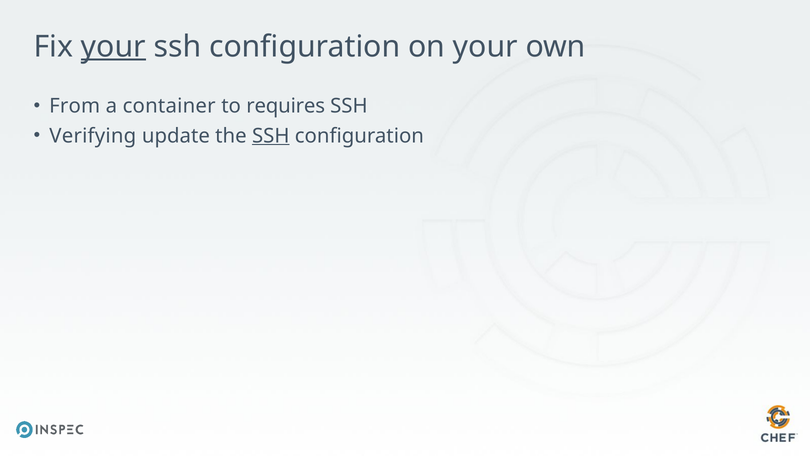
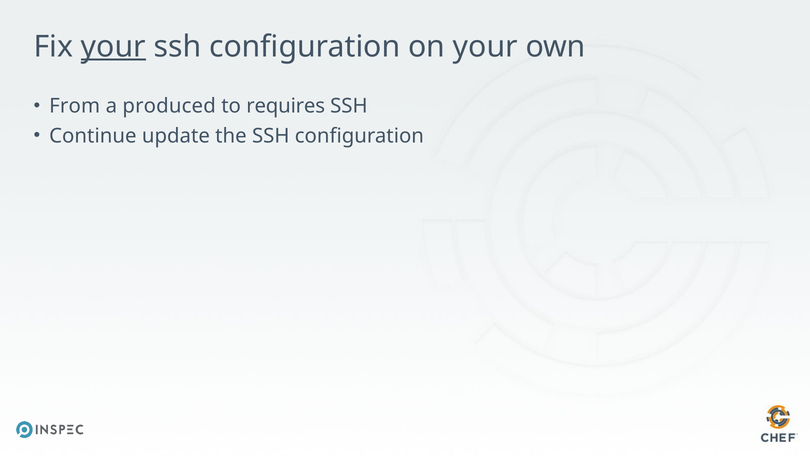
container: container -> produced (169, 106)
Verifying: Verifying -> Continue (93, 136)
SSH underline: present -> none (271, 136)
